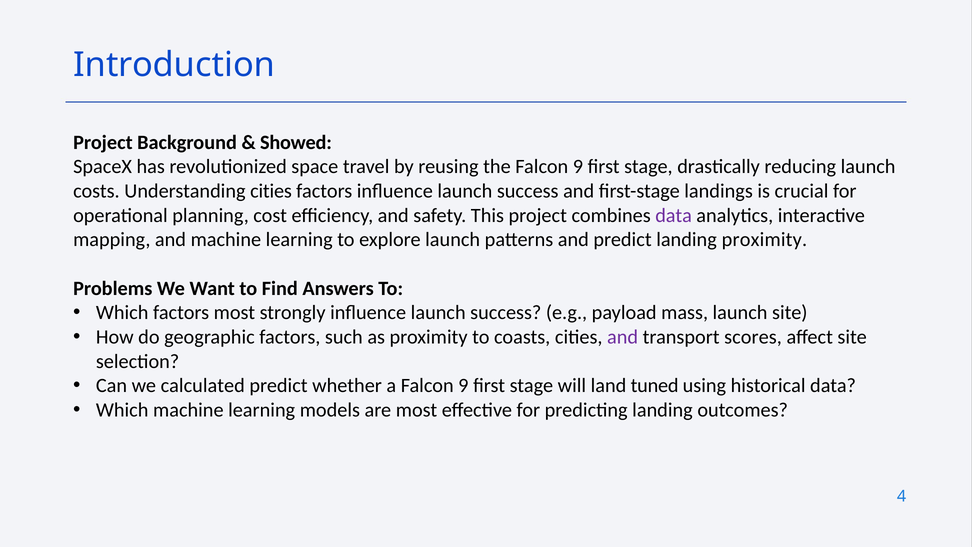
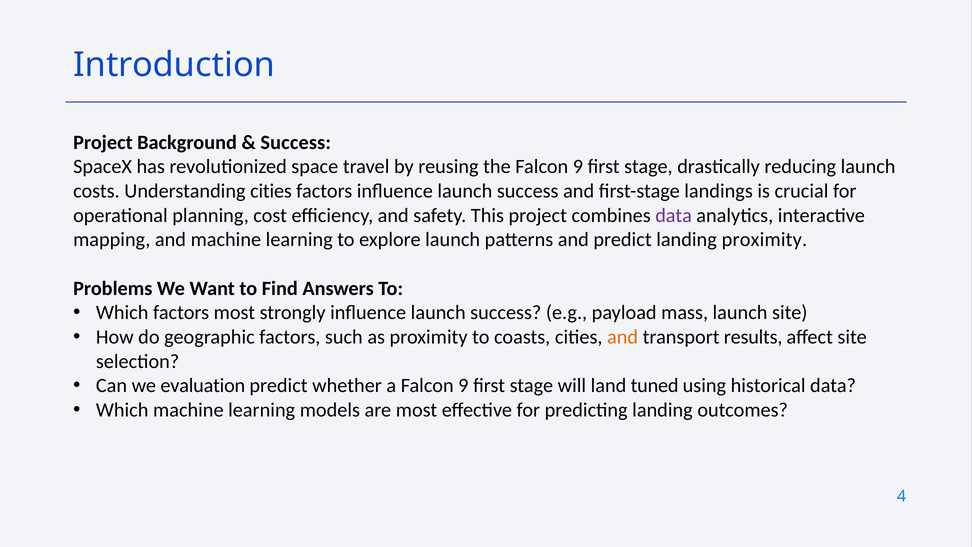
Showed: Showed -> Success (296, 142)
and colour: purple -> orange (623, 337)
scores: scores -> results (753, 337)
calculated: calculated -> evaluation (203, 386)
